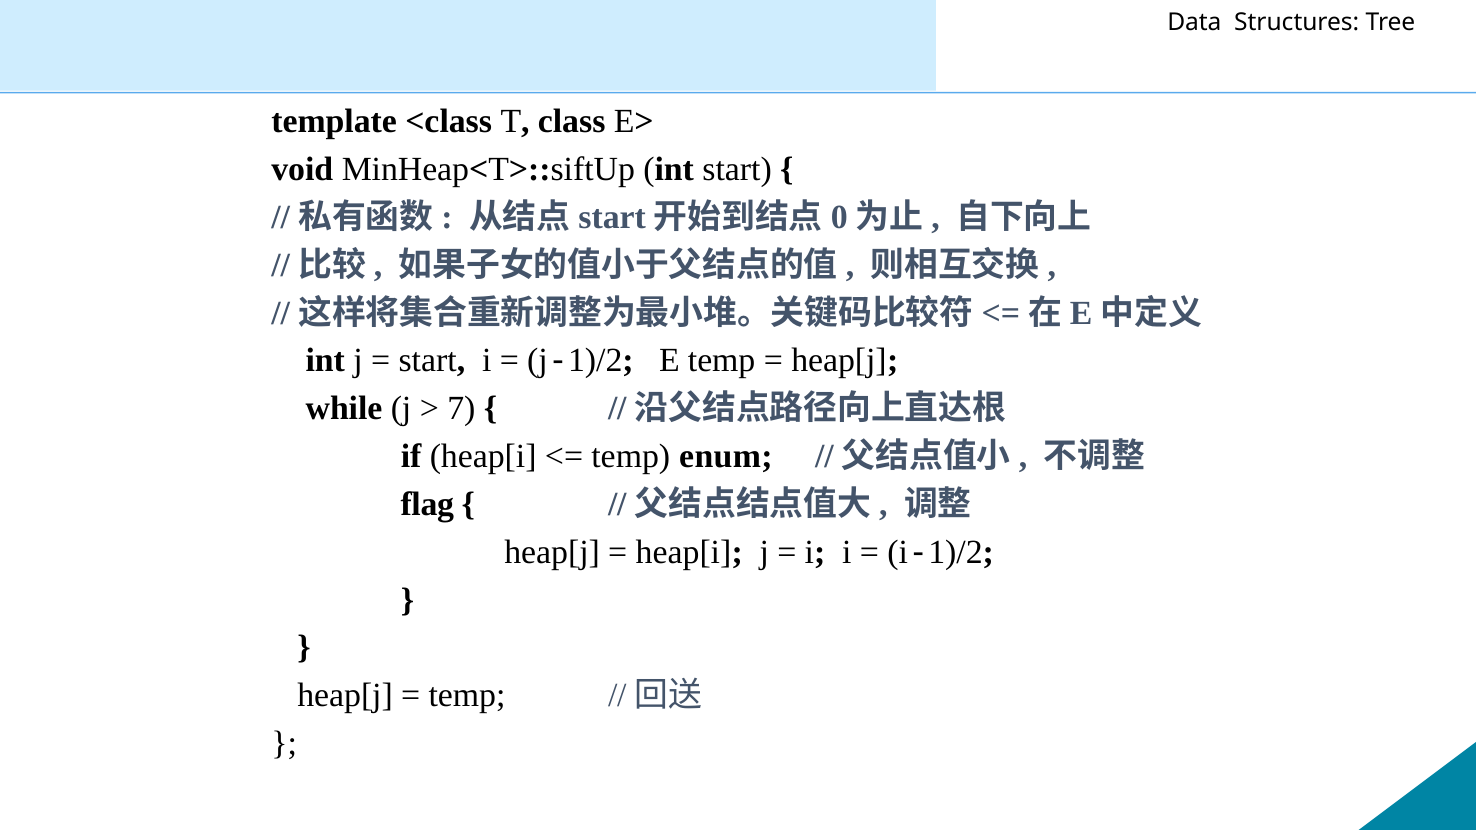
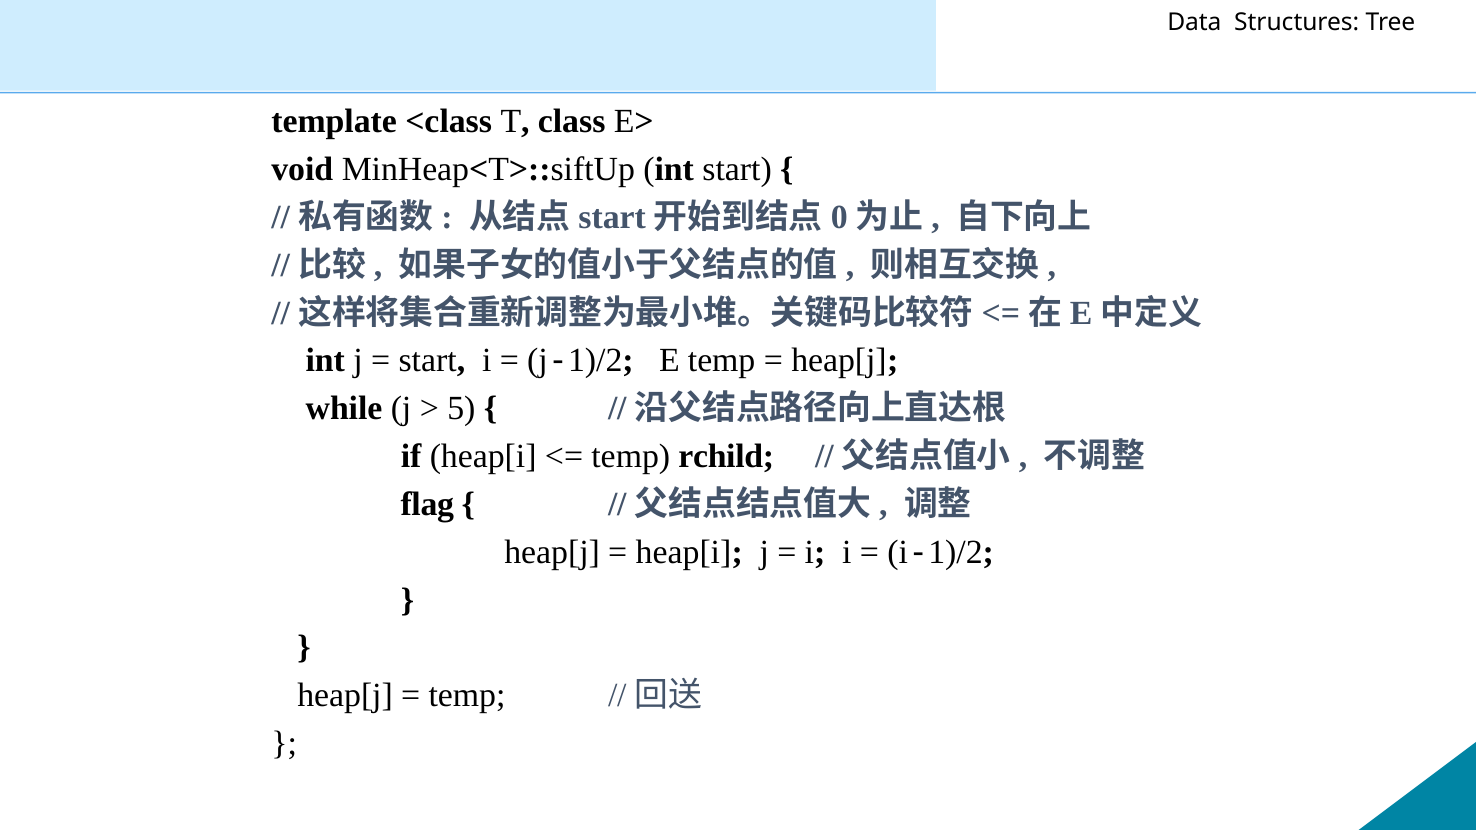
7: 7 -> 5 (461, 409)
enum: enum -> rchild (726, 457)
